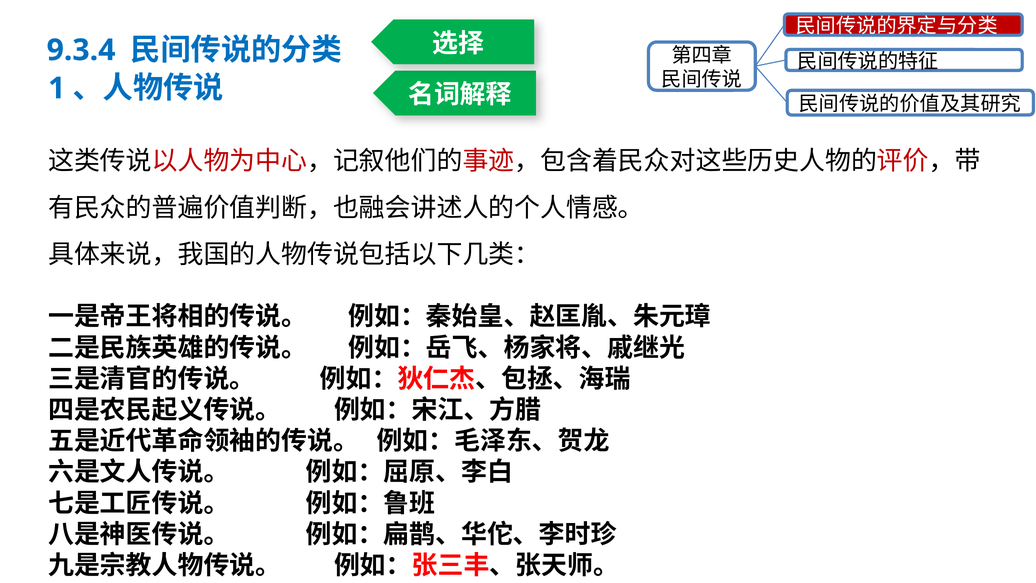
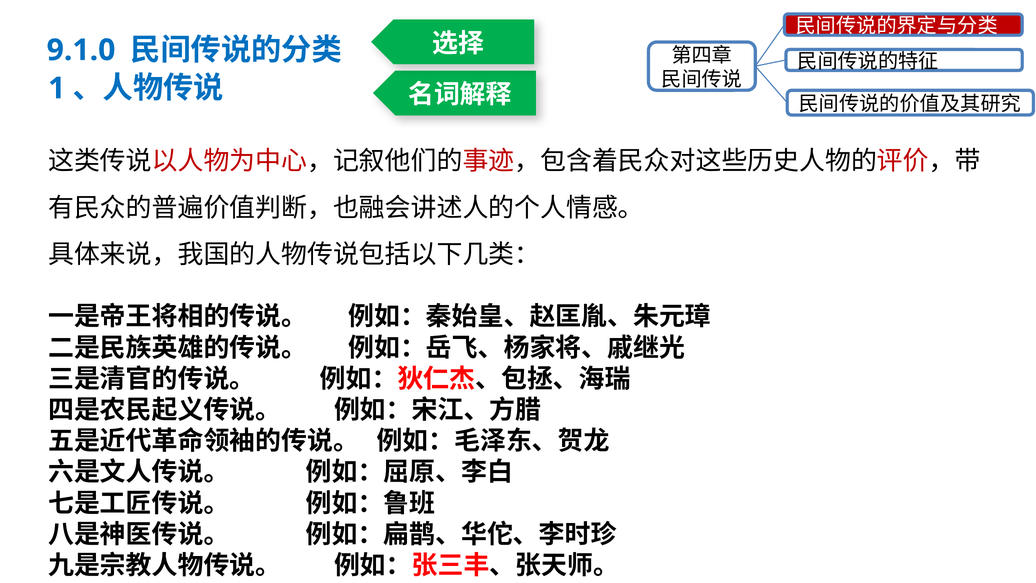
9.3.4: 9.3.4 -> 9.1.0 (81, 50)
